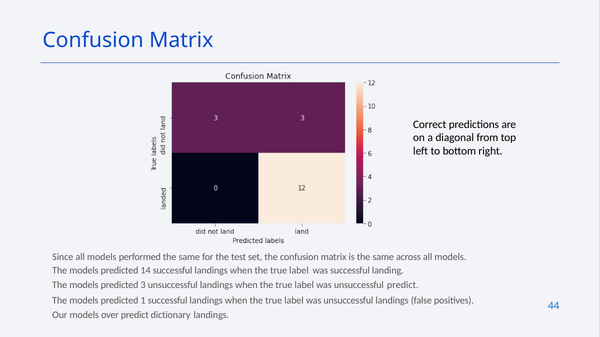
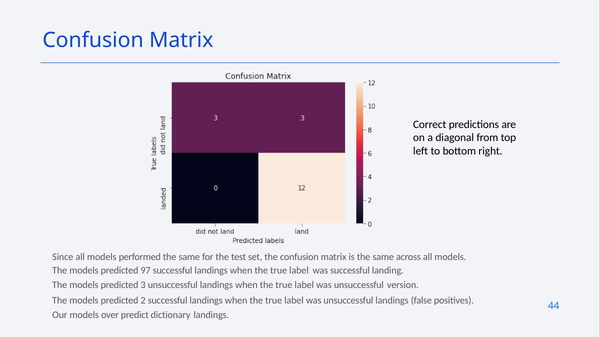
14: 14 -> 97 (146, 271)
unsuccessful predict: predict -> version (403, 285)
1: 1 -> 2 (143, 301)
